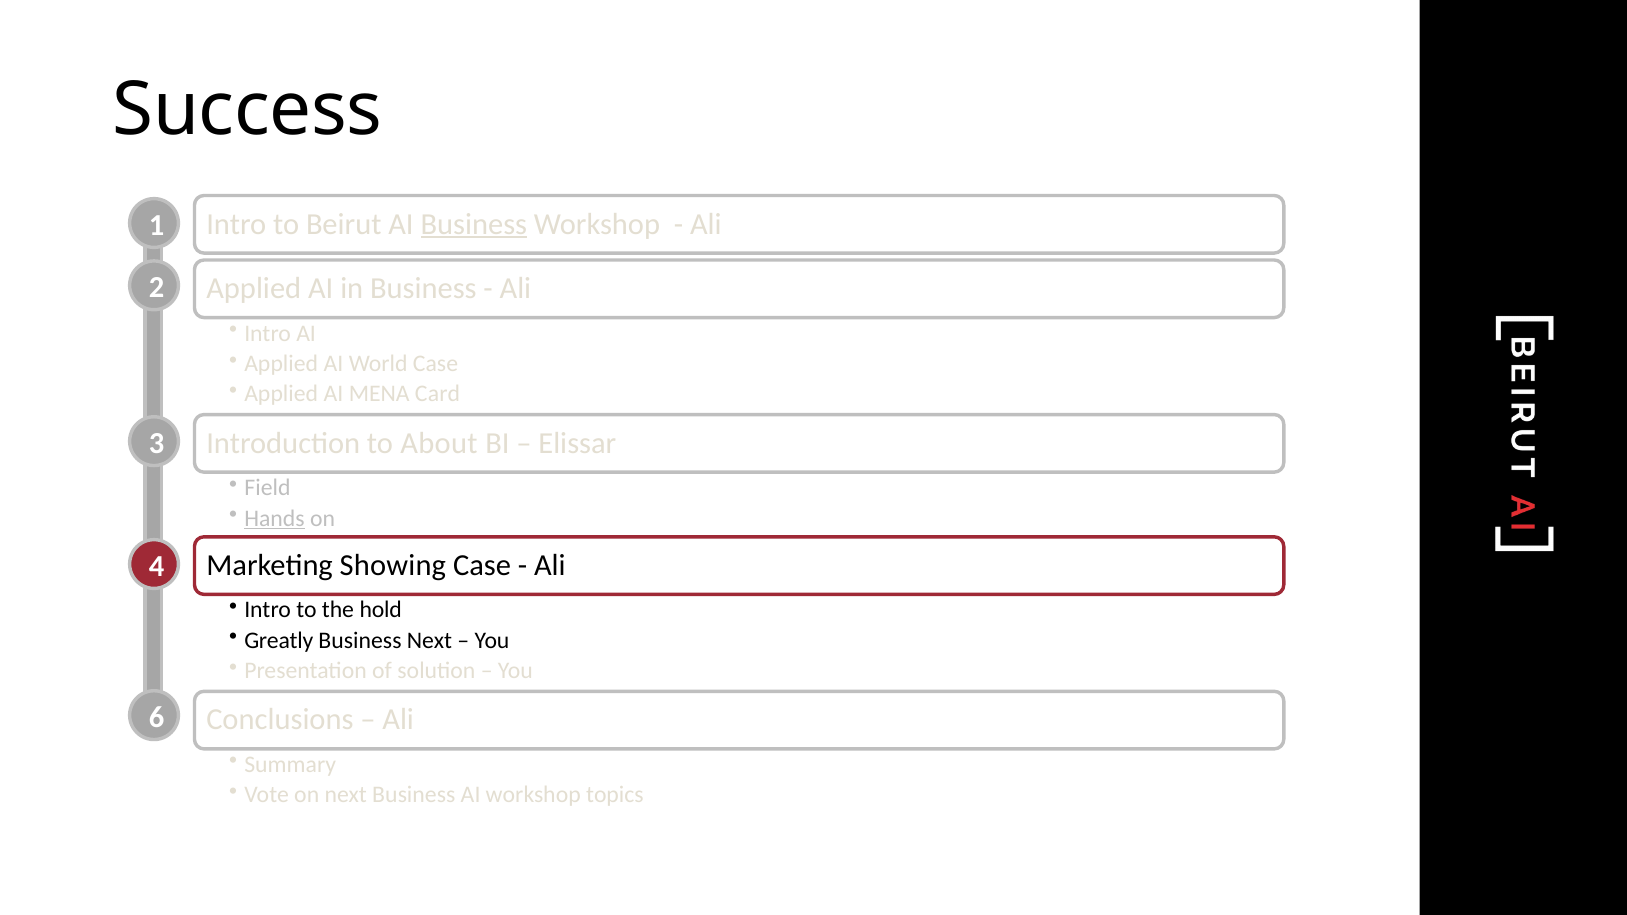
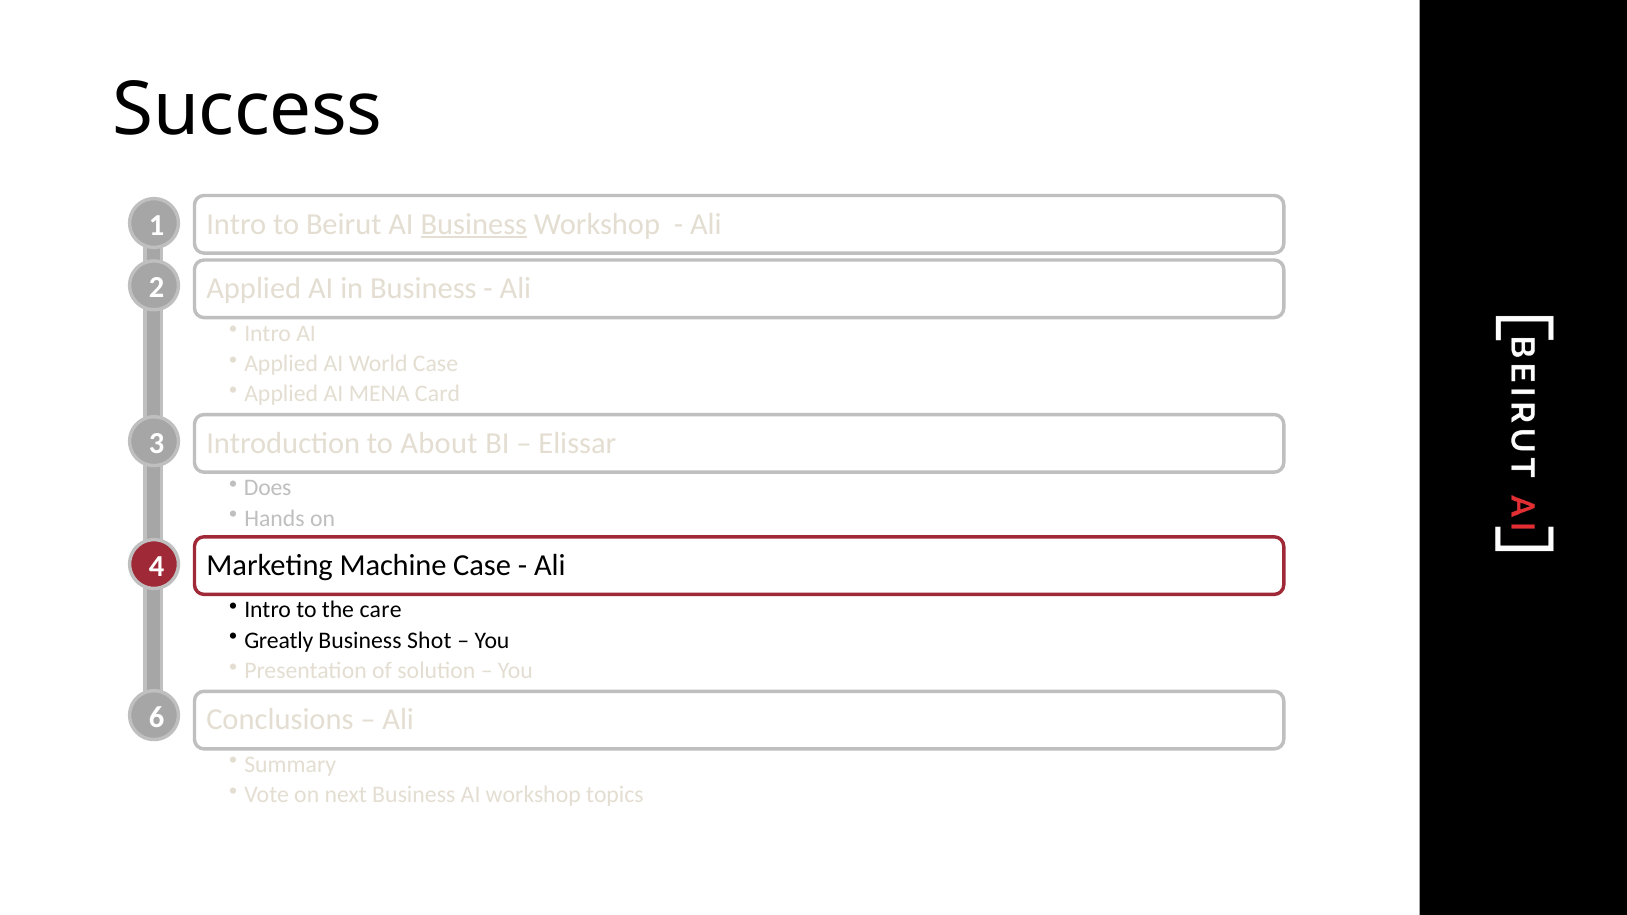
Field: Field -> Does (268, 488)
Hands underline: present -> none (274, 518)
Showing: Showing -> Machine (393, 566)
hold: hold -> care (381, 610)
Business Next: Next -> Shot (429, 641)
